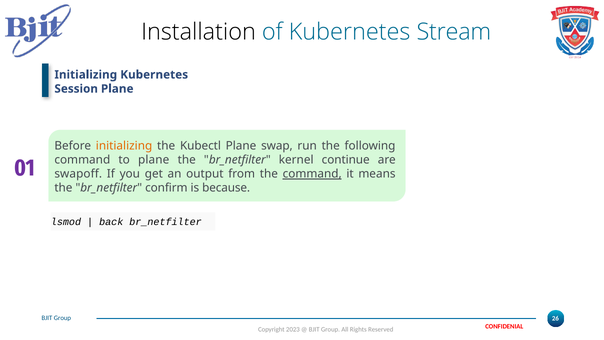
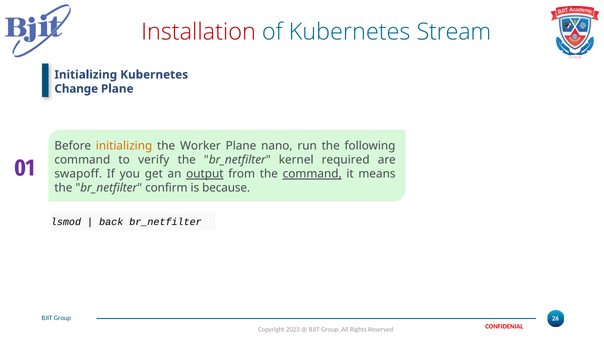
Installation colour: black -> red (199, 32)
Session: Session -> Change (76, 89)
Kubectl: Kubectl -> Worker (200, 146)
swap: swap -> nano (277, 146)
to plane: plane -> verify (154, 160)
continue: continue -> required (346, 160)
output underline: none -> present (205, 174)
